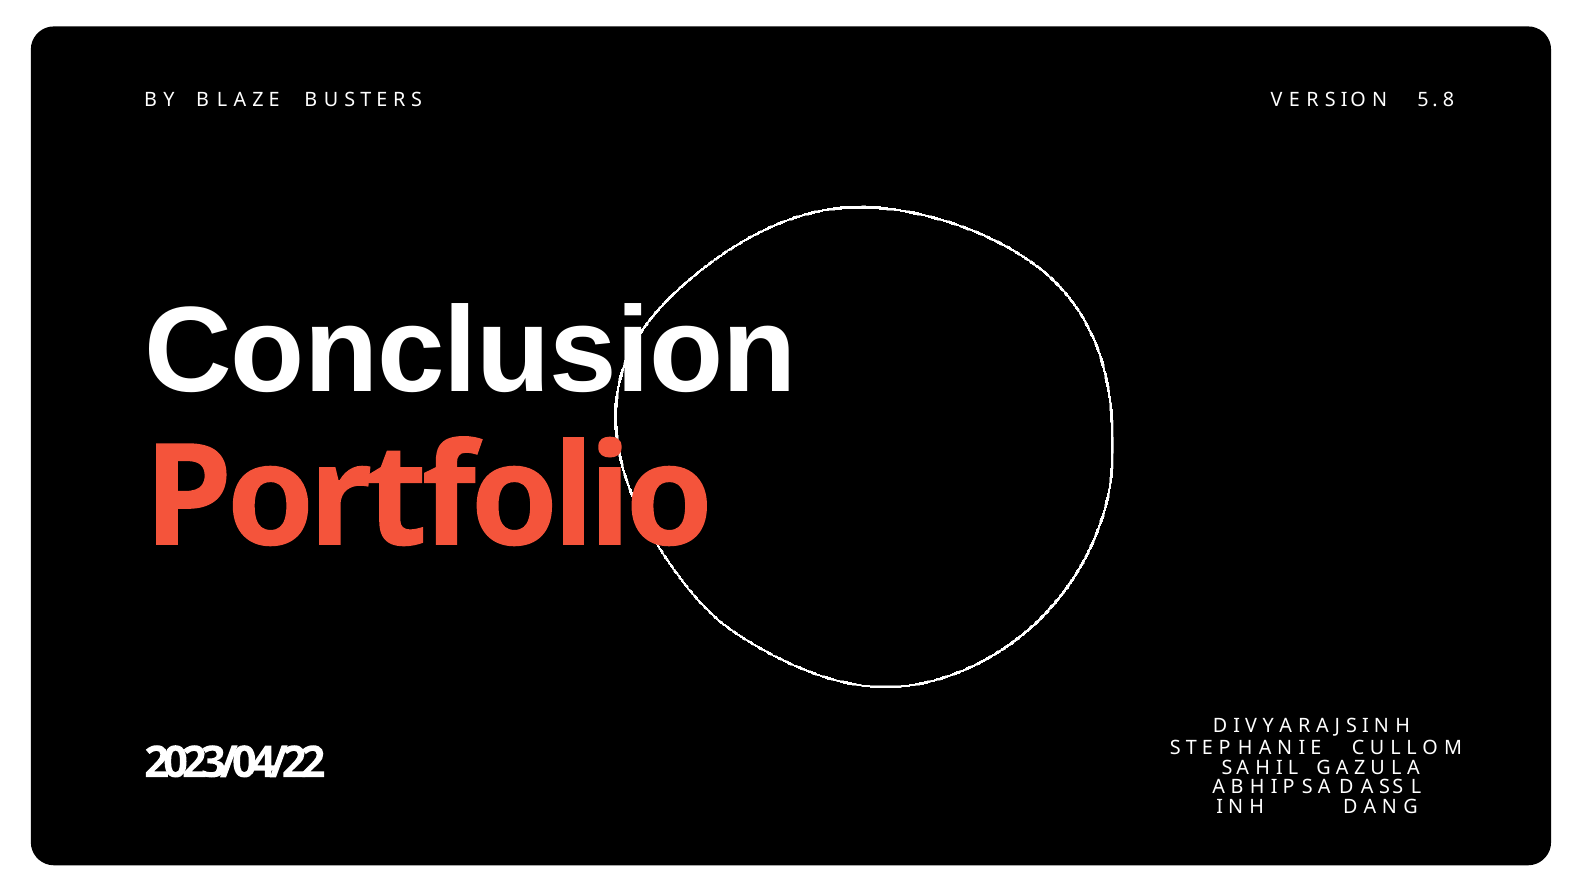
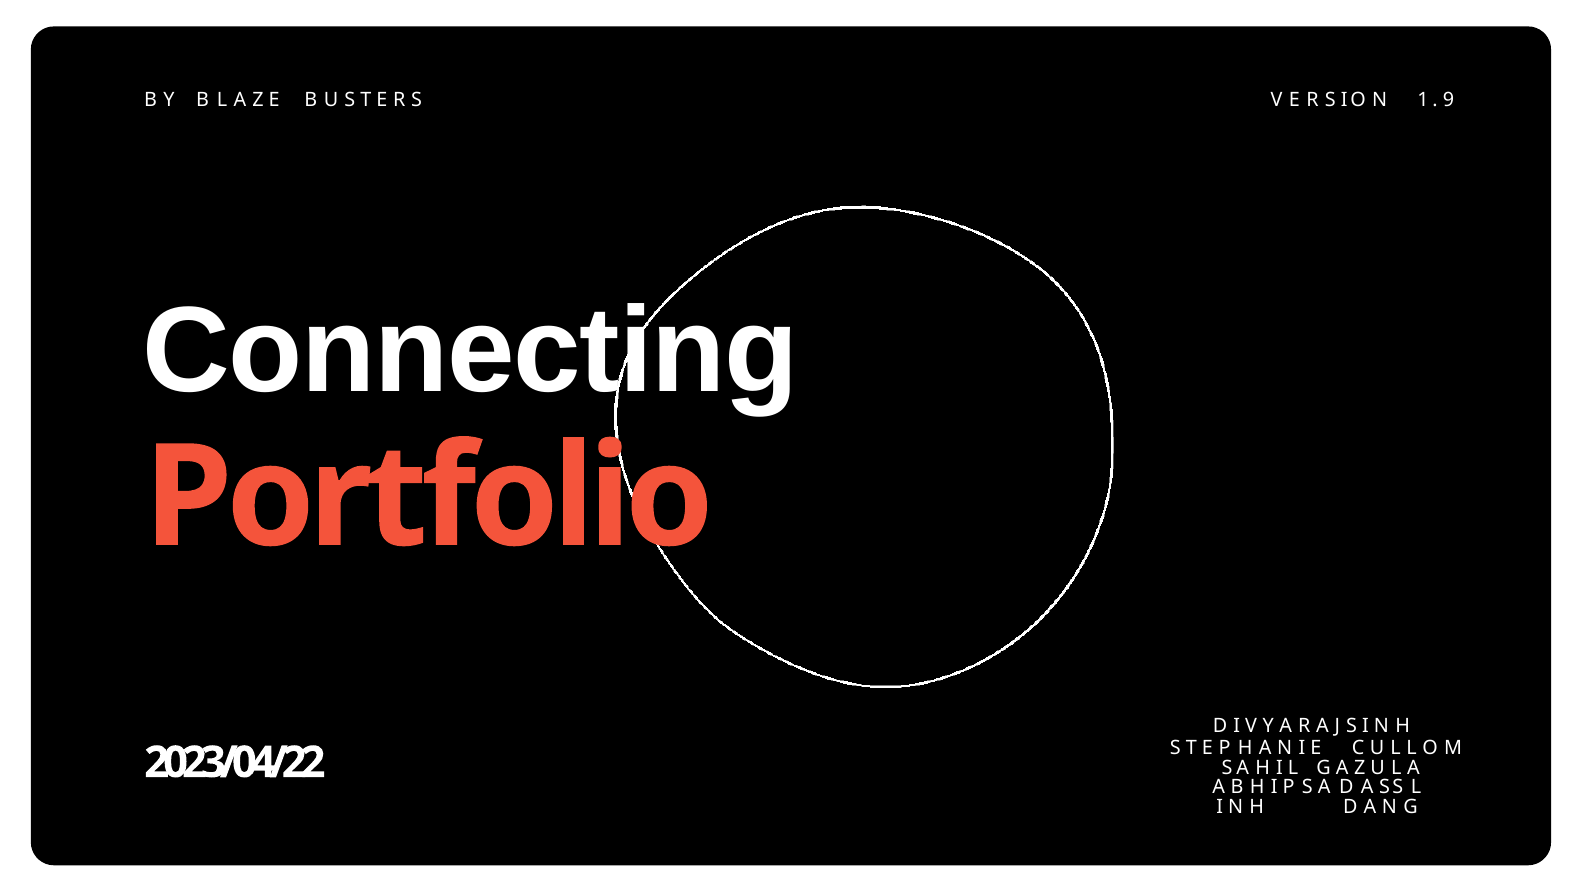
5: 5 -> 1 (1423, 100)
8: 8 -> 9 (1448, 100)
Conclusion: Conclusion -> Connecting (470, 352)
